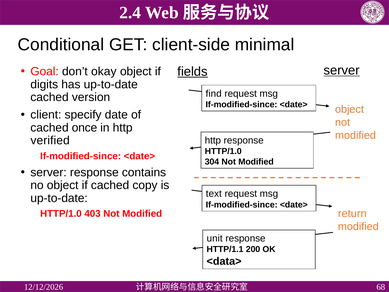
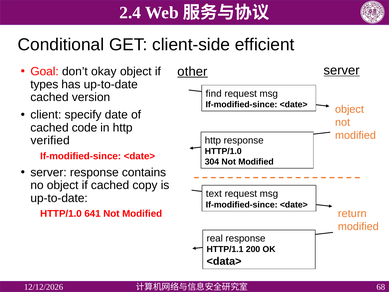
minimal: minimal -> efficient (265, 45)
fields: fields -> other (192, 71)
digits: digits -> types (44, 84)
once: once -> code (84, 128)
403: 403 -> 641 (92, 214)
unit: unit -> real (215, 238)
